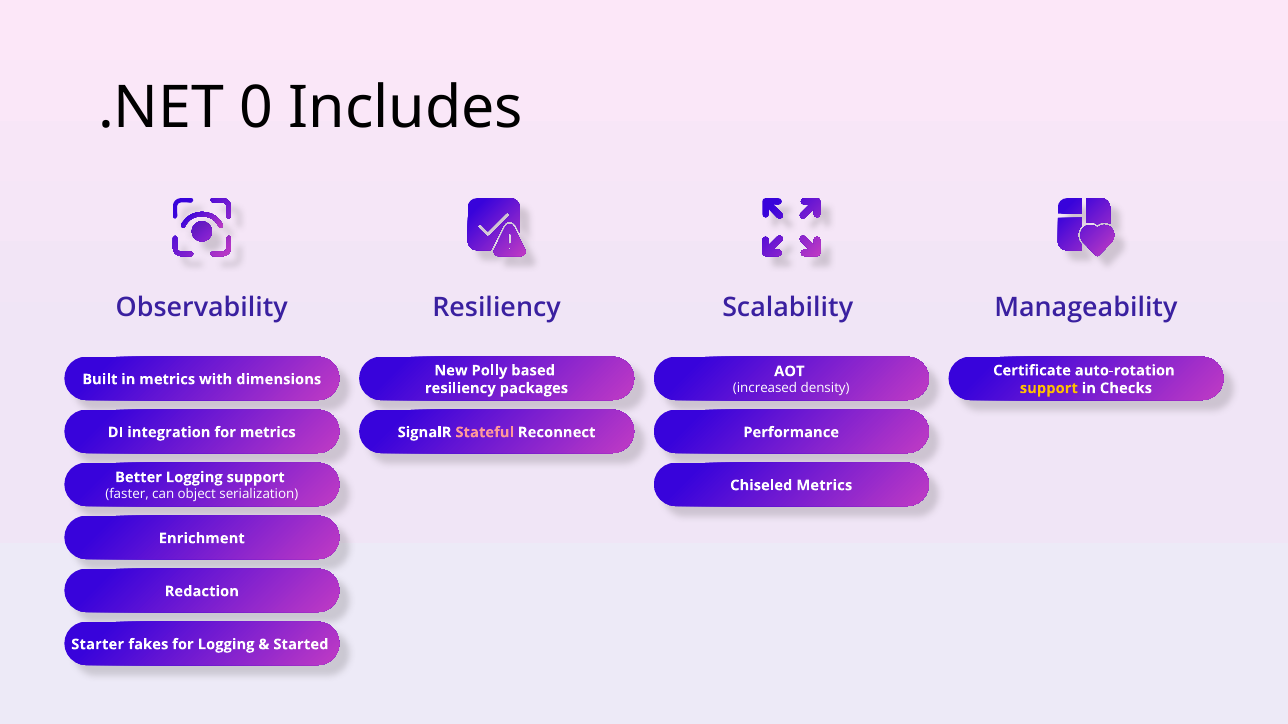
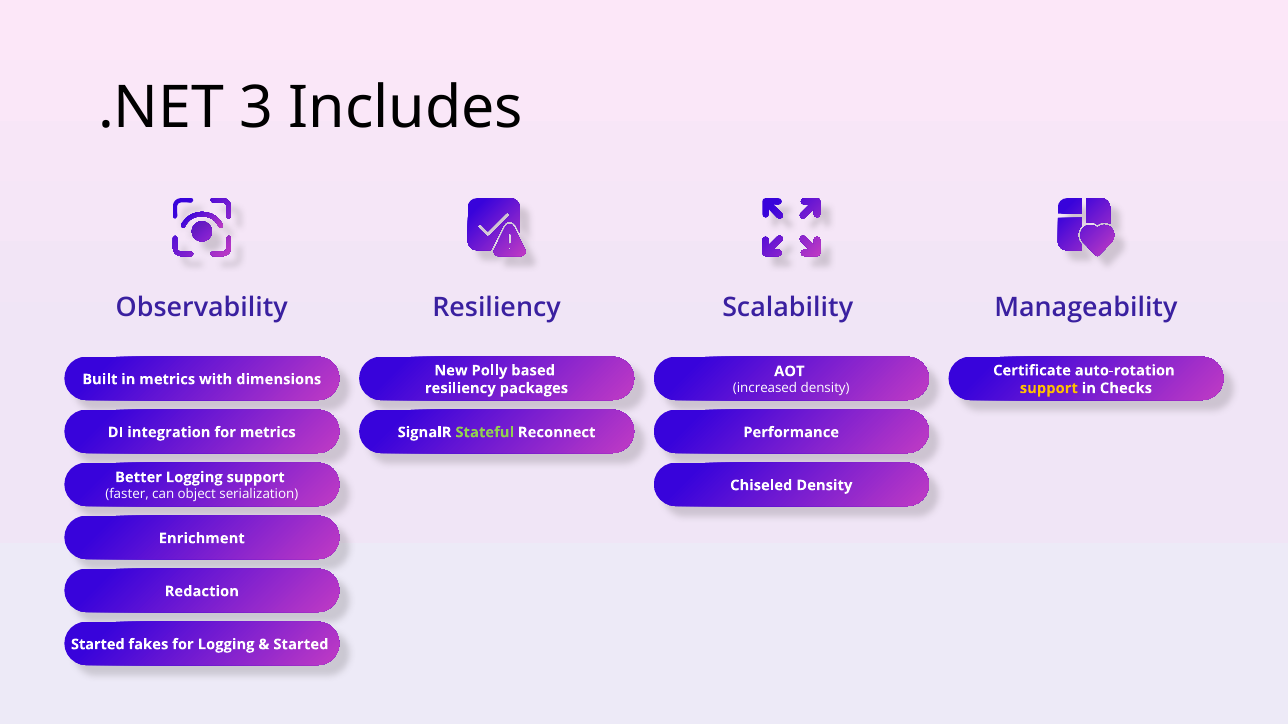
0: 0 -> 3 (257, 108)
Stateful colour: pink -> light green (485, 433)
Chiseled Metrics: Metrics -> Density (824, 486)
Starter: Starter -> Started (98, 645)
